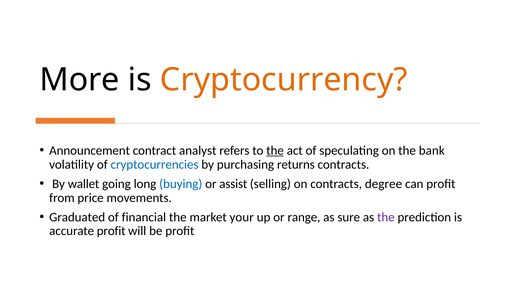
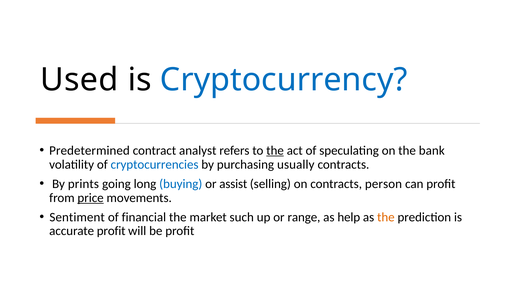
More: More -> Used (79, 80)
Cryptocurrency colour: orange -> blue (284, 80)
Announcement: Announcement -> Predetermined (90, 150)
returns: returns -> usually (296, 164)
wallet: wallet -> prints (83, 184)
degree: degree -> person (383, 184)
price underline: none -> present (91, 198)
Graduated: Graduated -> Sentiment (77, 217)
your: your -> such (242, 217)
sure: sure -> help (349, 217)
the colour: purple -> orange (386, 217)
